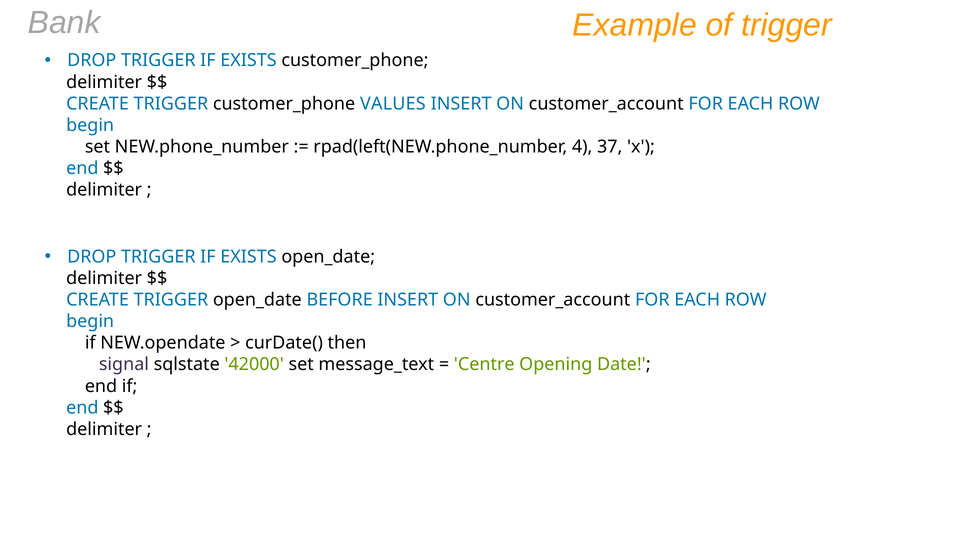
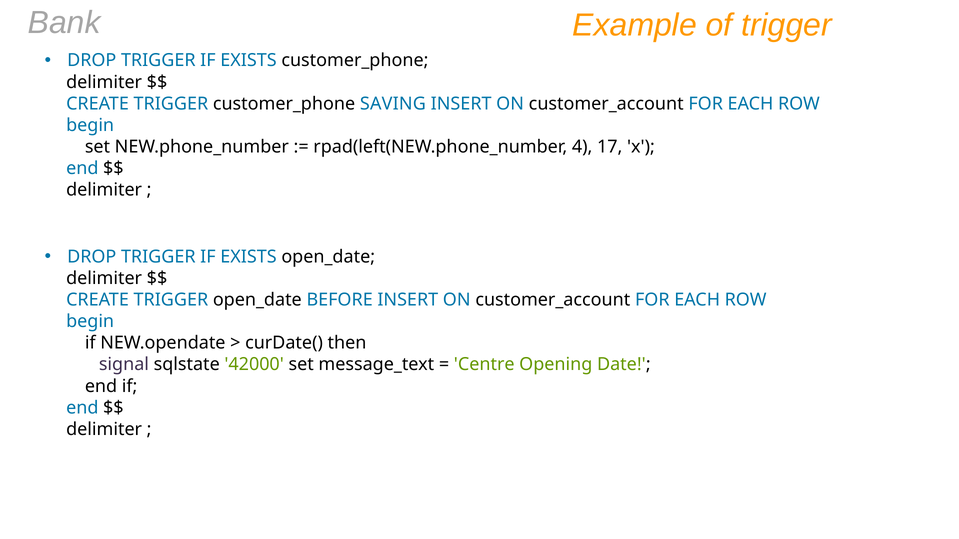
VALUES: VALUES -> SAVING (393, 104)
37: 37 -> 17 (610, 147)
